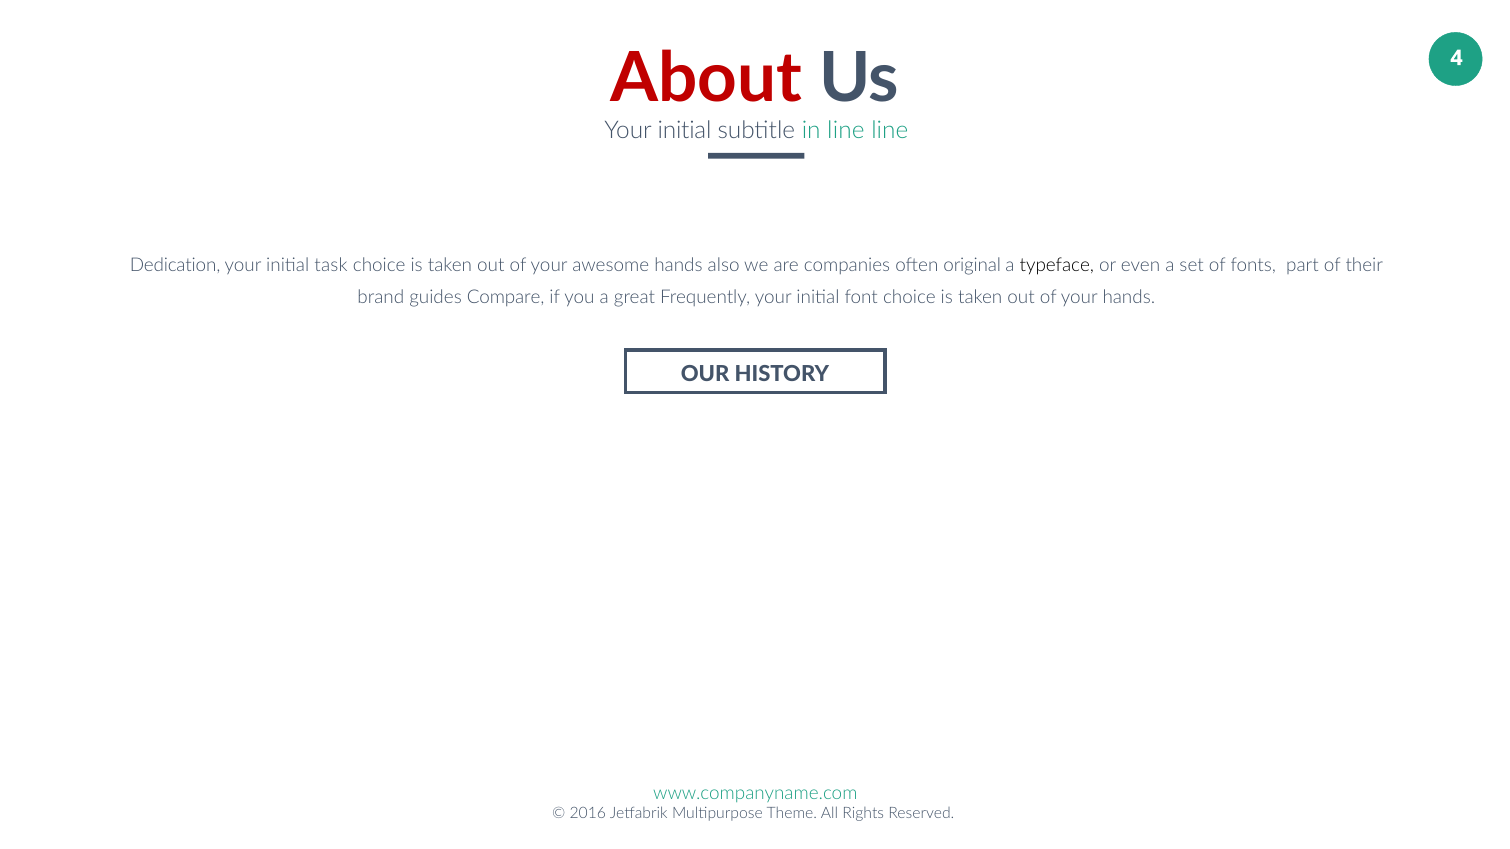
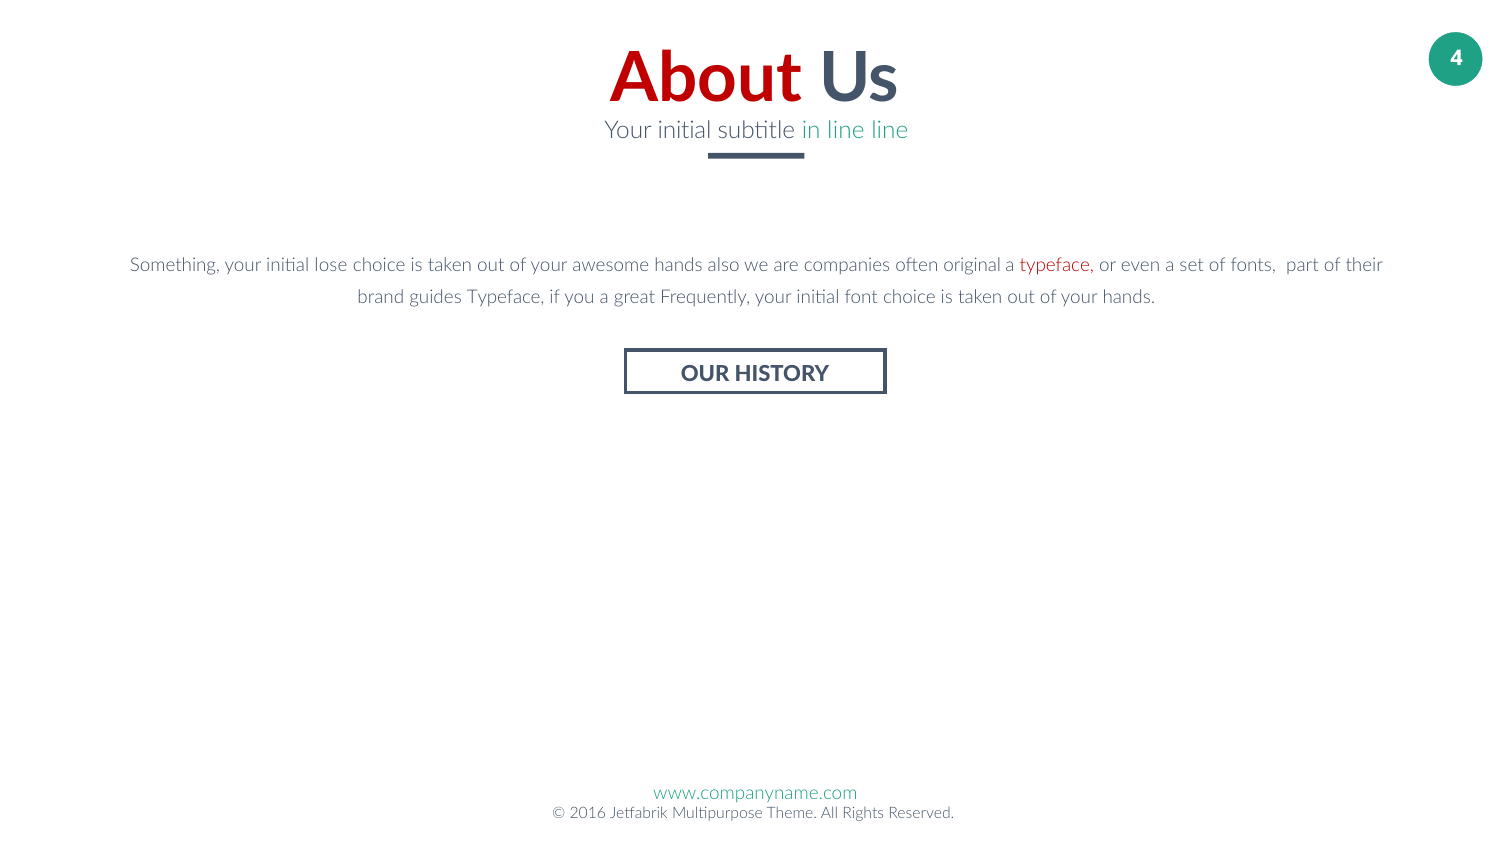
Dedication: Dedication -> Something (175, 266)
task: task -> lose (331, 266)
typeface colour: black -> red (1057, 266)
guides Compare: Compare -> Typeface (506, 297)
